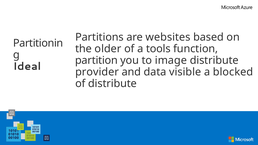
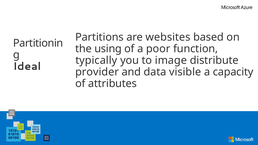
older: older -> using (108, 49)
tools: tools -> poor (158, 49)
partition: partition -> typically (96, 60)
blocked: blocked -> capacity (233, 72)
of distribute: distribute -> attributes (113, 84)
